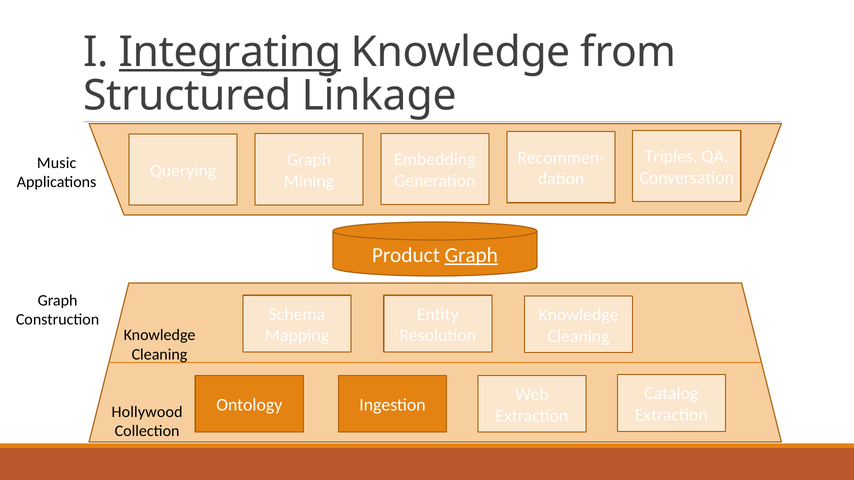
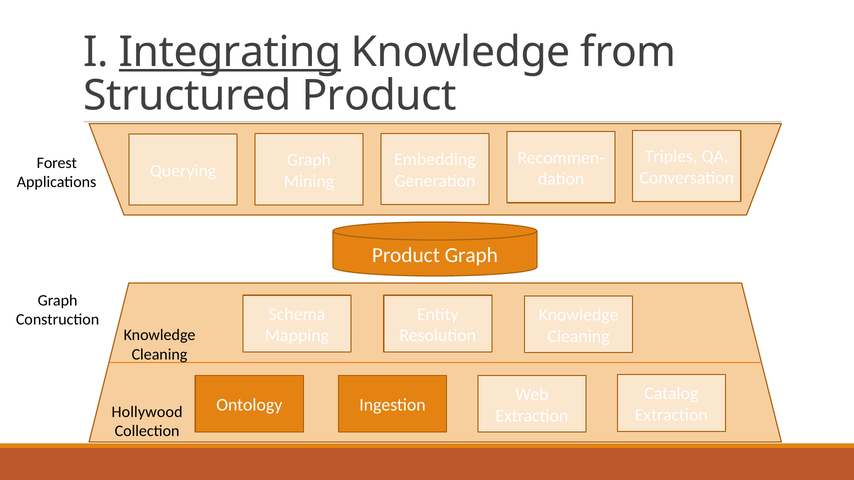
Structured Linkage: Linkage -> Product (379, 96)
Music: Music -> Forest (57, 163)
Graph underline: present -> none (471, 255)
